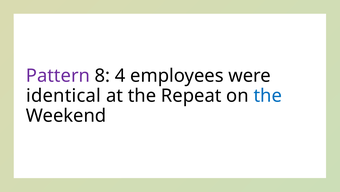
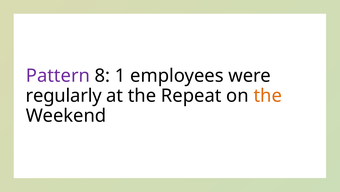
4: 4 -> 1 (120, 76)
identical: identical -> regularly (64, 95)
the colour: blue -> orange (268, 95)
